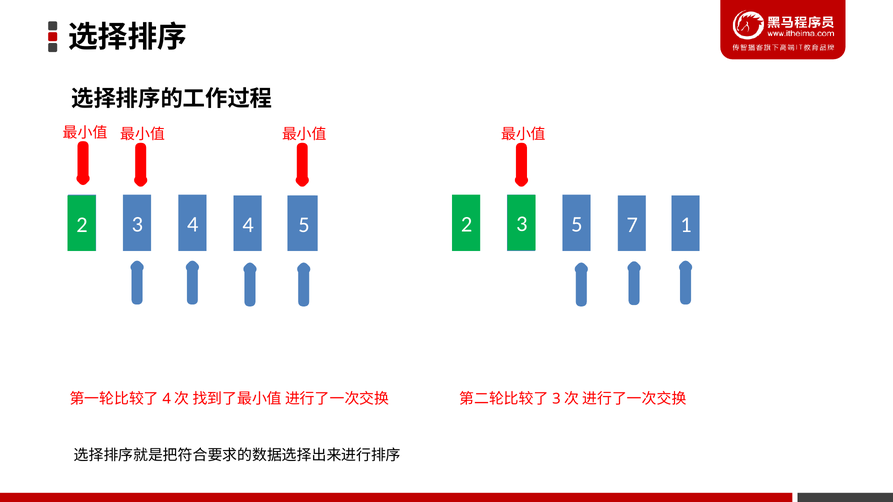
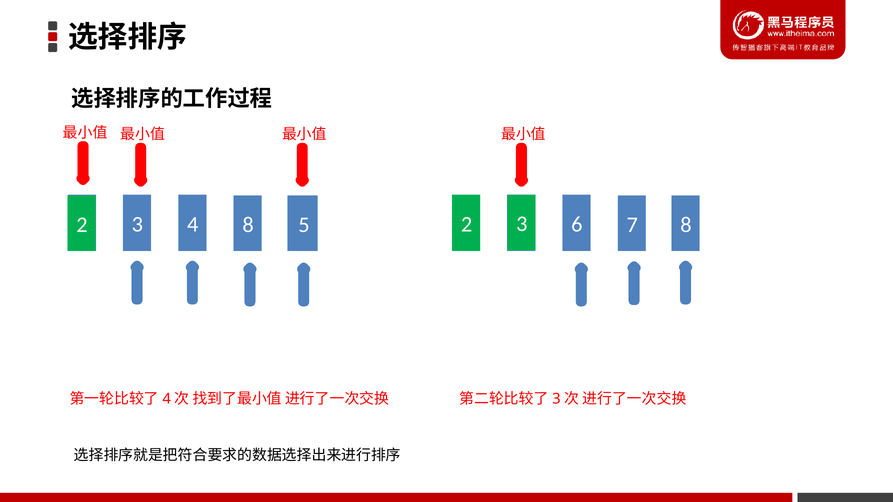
4 4: 4 -> 8 (248, 225)
5: 5 -> 6 (577, 225)
7 1: 1 -> 8 (686, 225)
